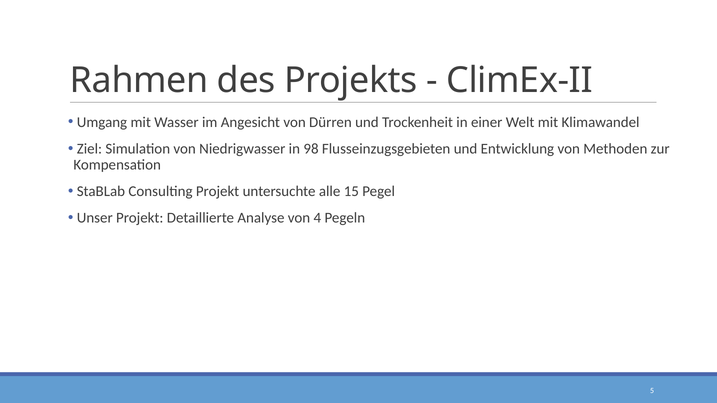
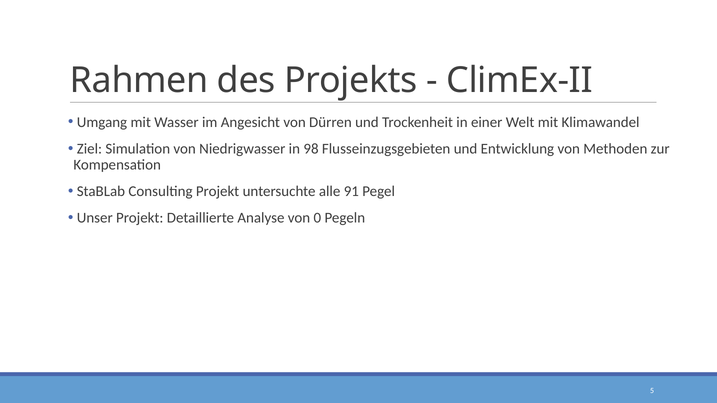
15: 15 -> 91 (351, 192)
4: 4 -> 0 (317, 218)
